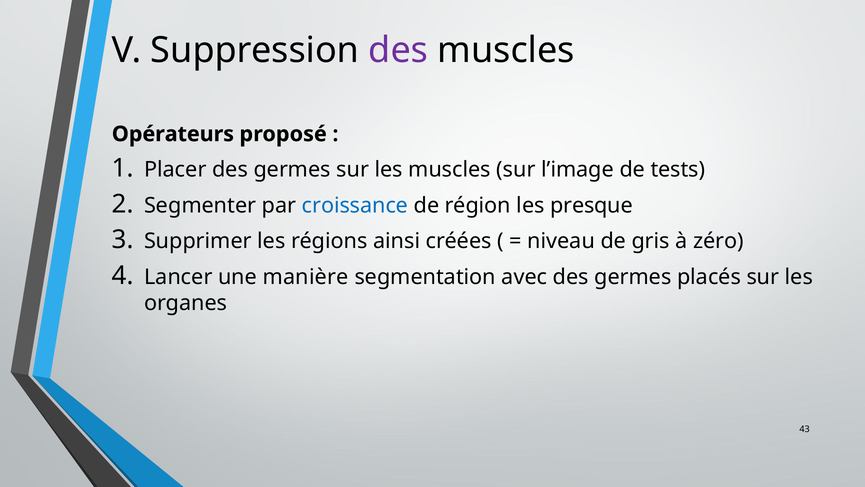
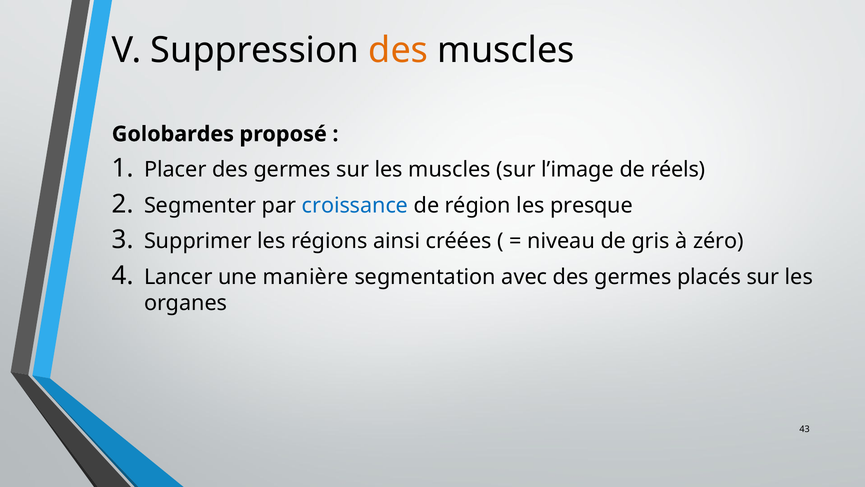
des colour: purple -> orange (398, 50)
Opérateurs: Opérateurs -> Golobardes (173, 134)
tests: tests -> réels (678, 170)
